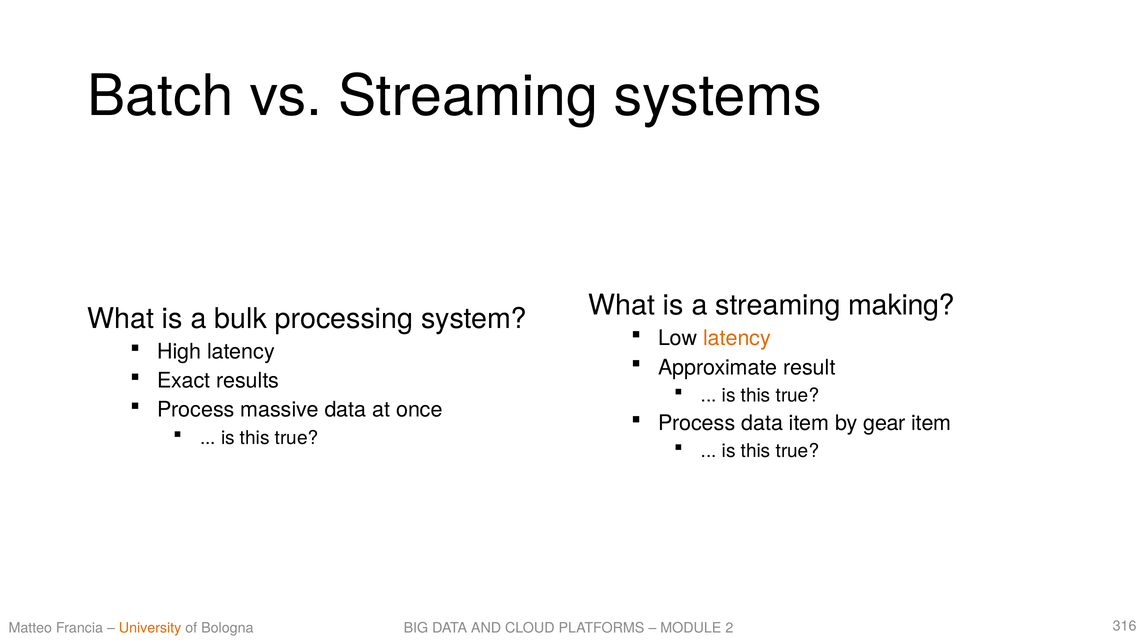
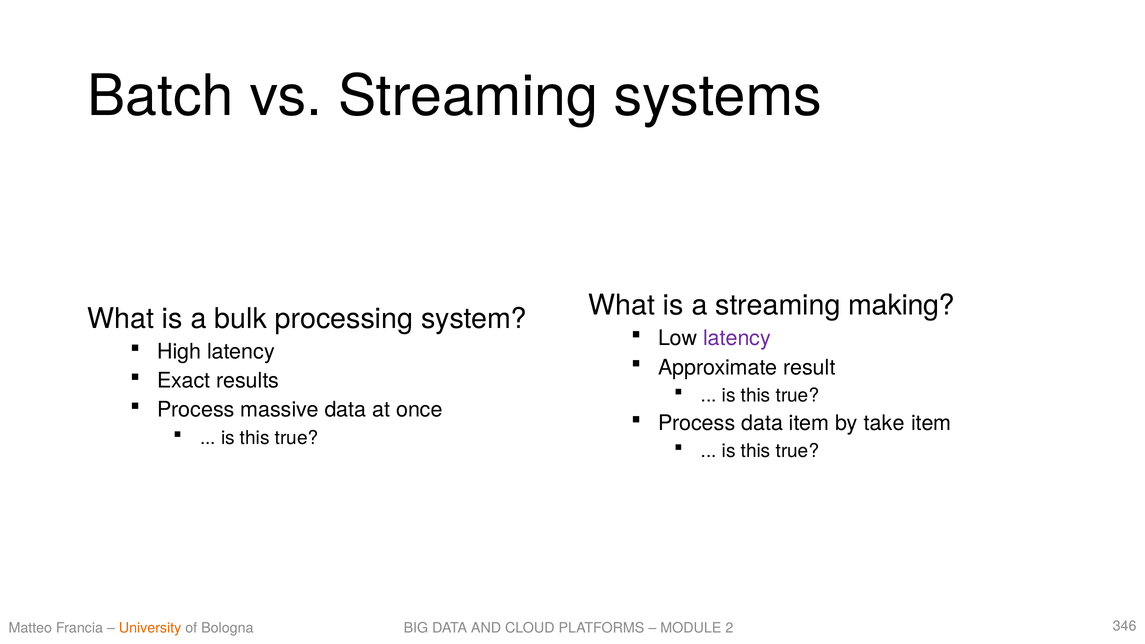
latency colour: orange -> purple (737, 338)
gear: gear -> take (884, 423)
316: 316 -> 346 (1125, 626)
